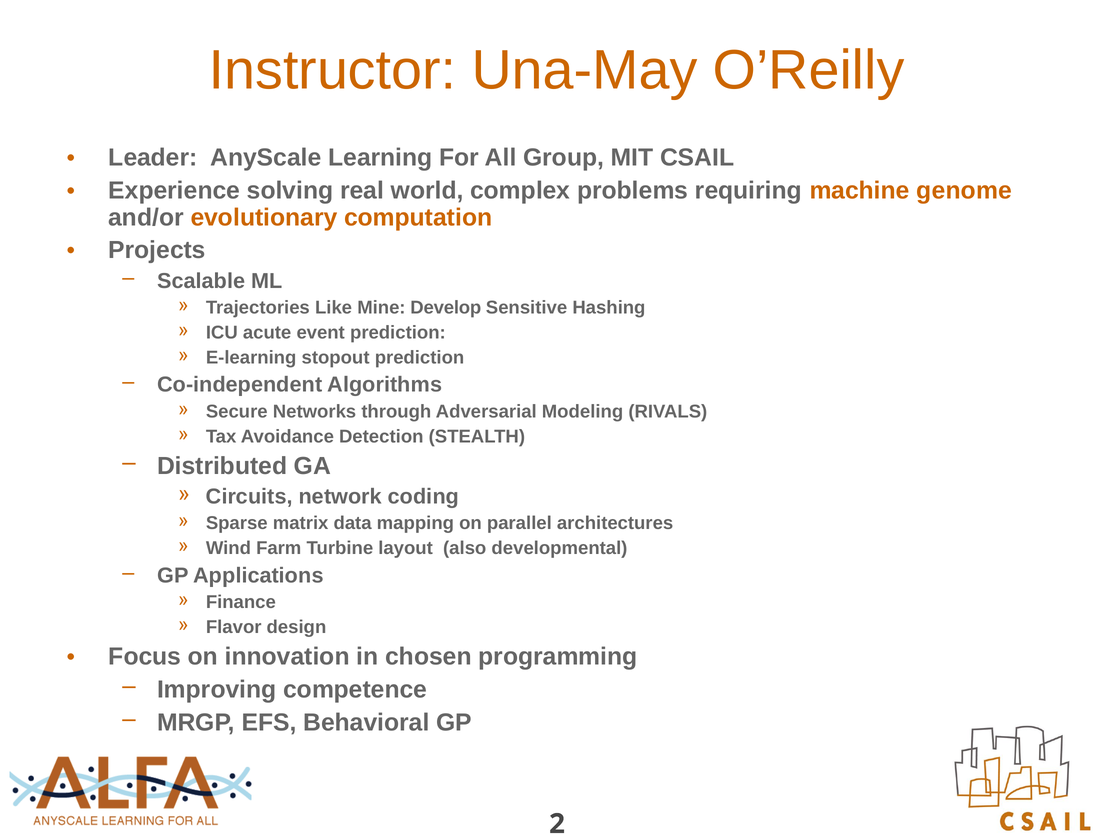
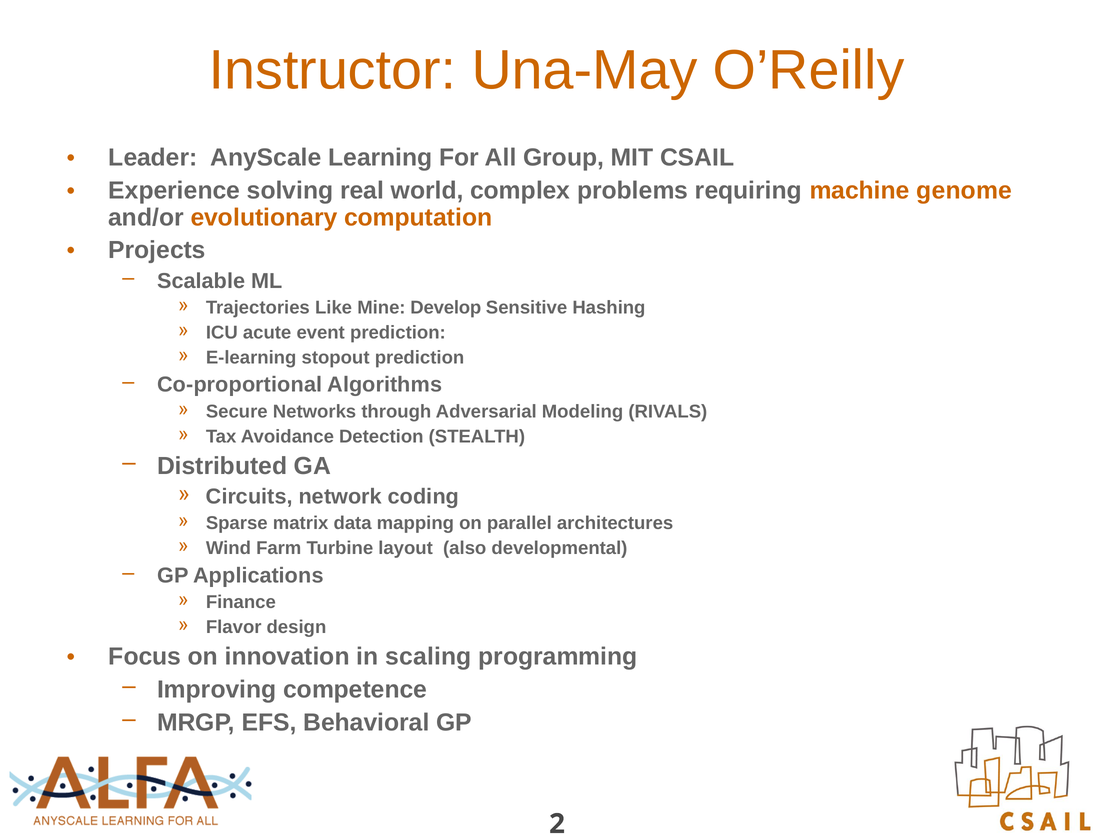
Co-independent: Co-independent -> Co-proportional (240, 385)
chosen: chosen -> scaling (428, 657)
